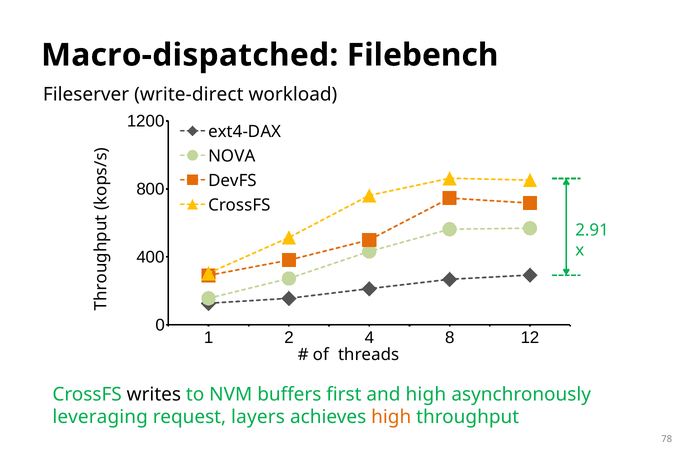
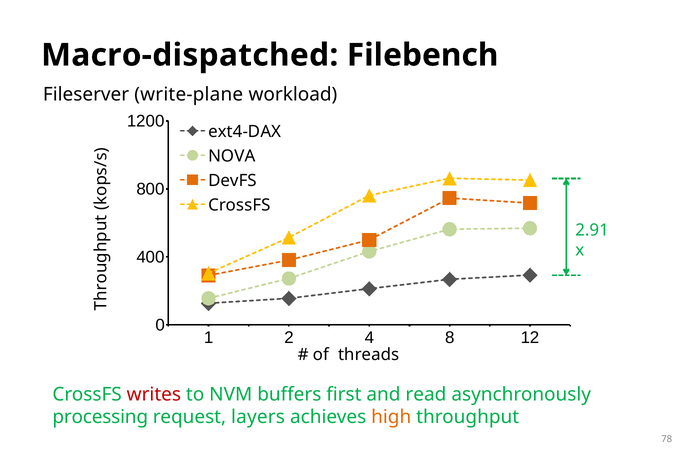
write-direct: write-direct -> write-plane (189, 94)
writes colour: black -> red (154, 394)
and high: high -> read (426, 394)
leveraging: leveraging -> processing (100, 417)
